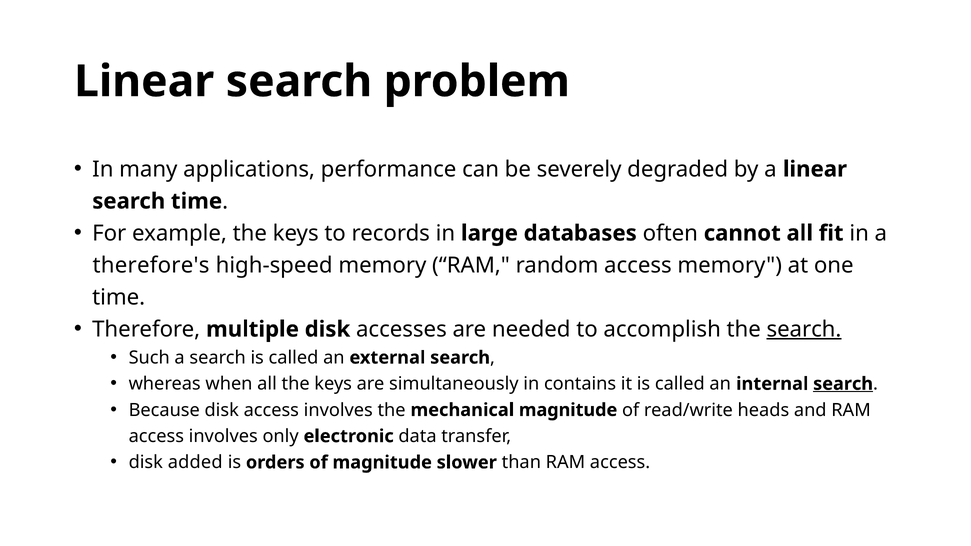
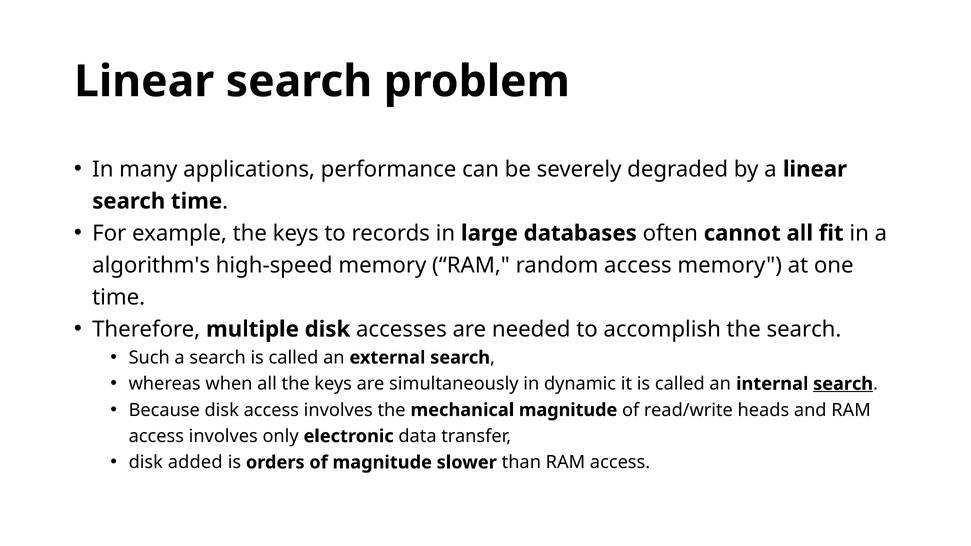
therefore's: therefore's -> algorithm's (151, 265)
search underline: present -> none (804, 329)
contains: contains -> dynamic (580, 384)
